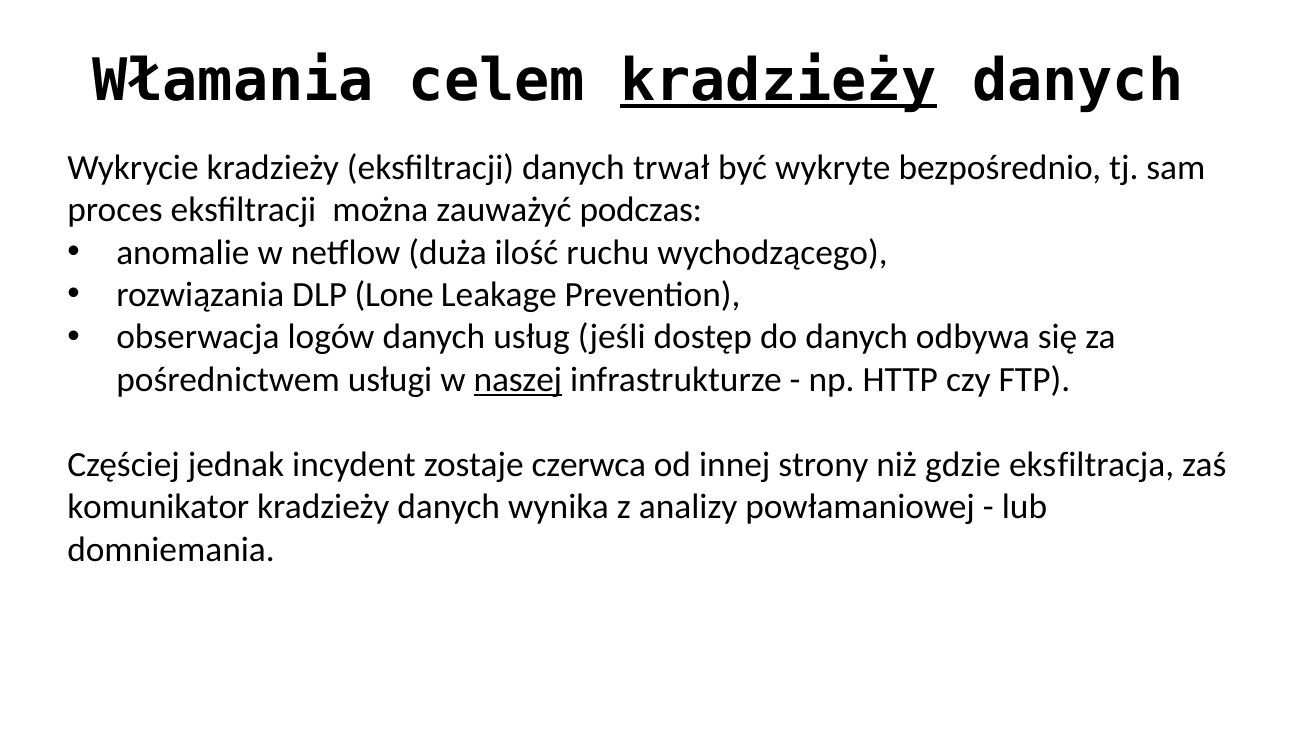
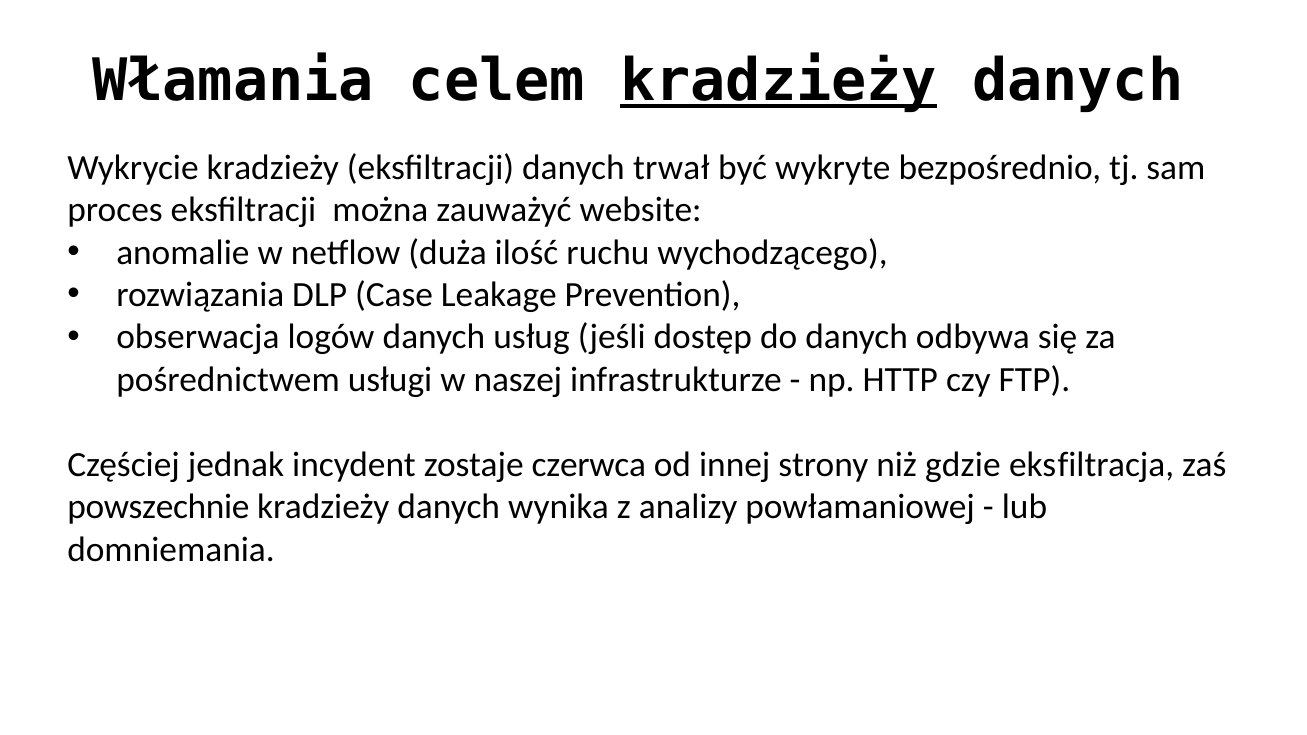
podczas: podczas -> website (641, 210)
Lone: Lone -> Case (394, 295)
naszej underline: present -> none (518, 380)
komunikator: komunikator -> powszechnie (158, 507)
